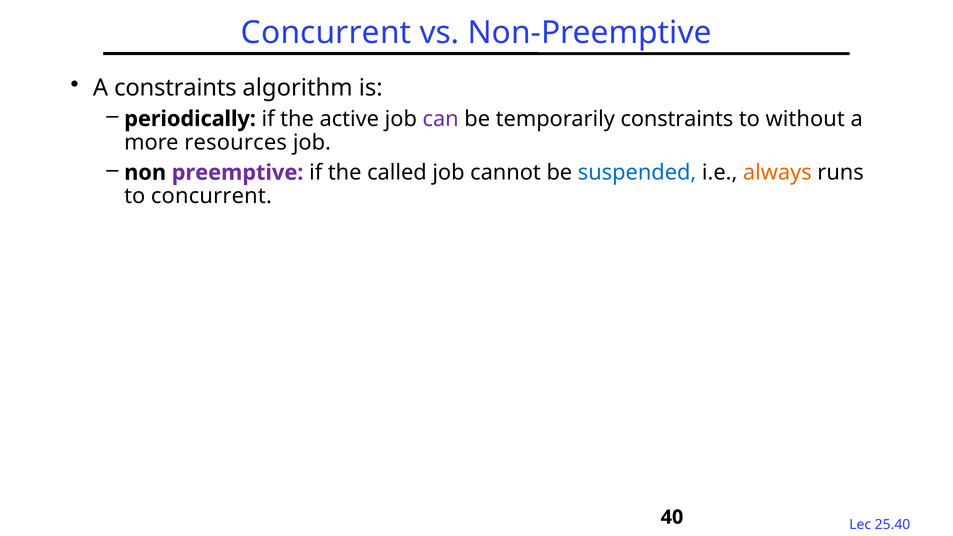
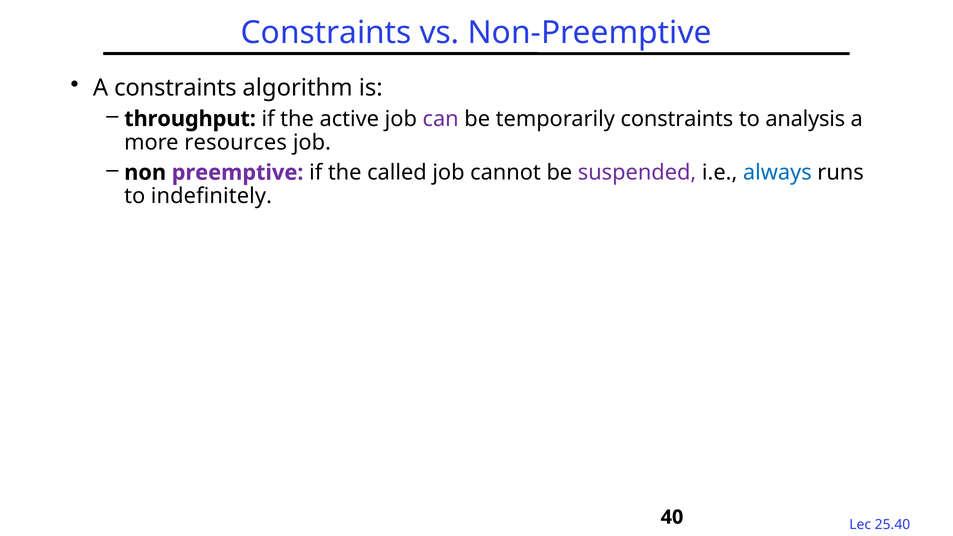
Concurrent: Concurrent -> Constraints (326, 33)
periodically: periodically -> throughput (190, 119)
without: without -> analysis (805, 119)
suspended colour: blue -> purple (637, 173)
always colour: orange -> blue (777, 173)
to concurrent: concurrent -> indefinitely (211, 196)
